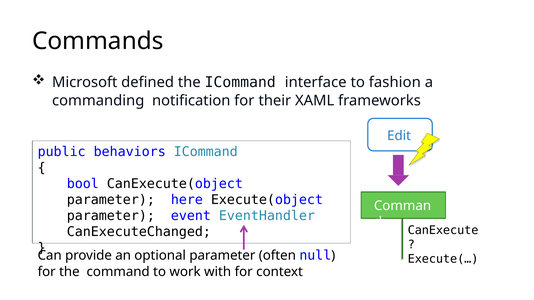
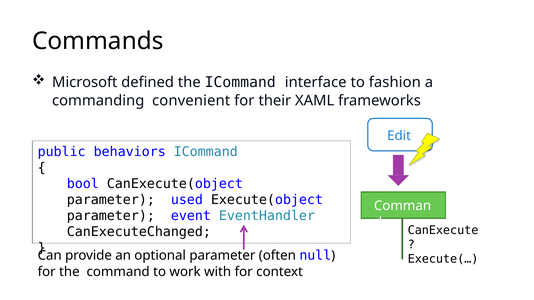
notification: notification -> convenient (191, 101)
here: here -> used (187, 200)
